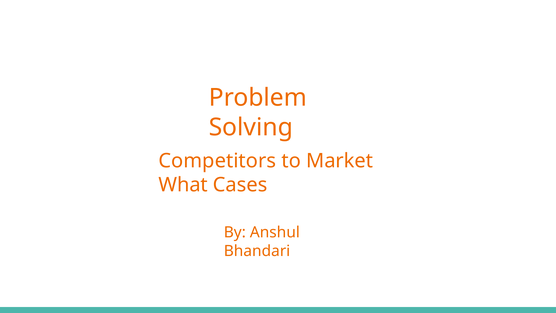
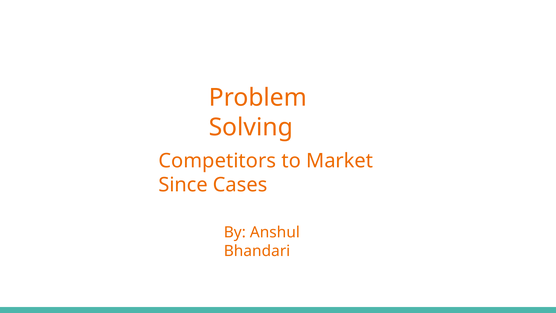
What: What -> Since (183, 185)
